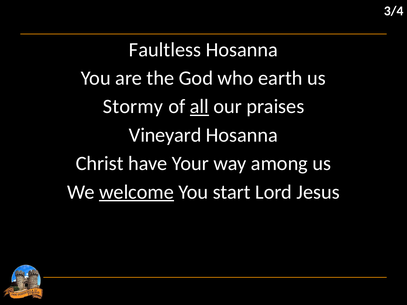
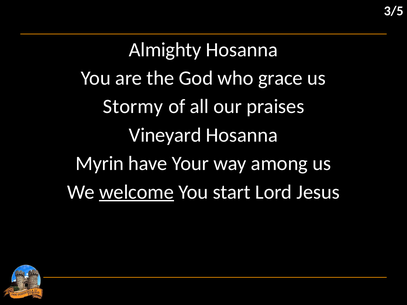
3/4: 3/4 -> 3/5 (394, 11)
Faultless: Faultless -> Almighty (165, 50)
earth: earth -> grace (280, 78)
all underline: present -> none (199, 107)
Christ: Christ -> Myrin (100, 164)
